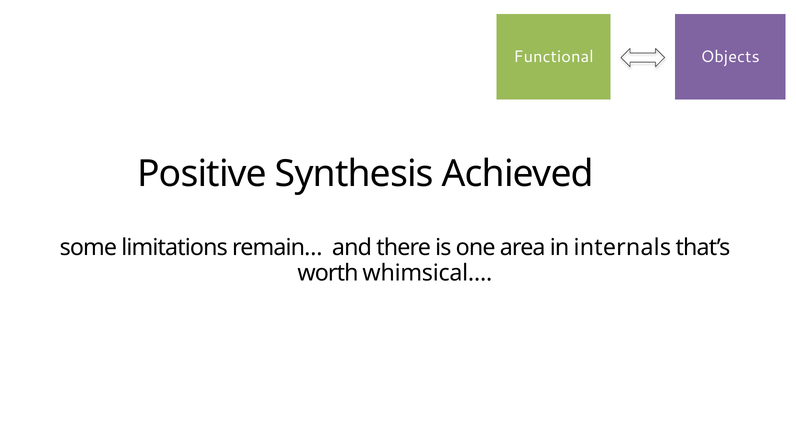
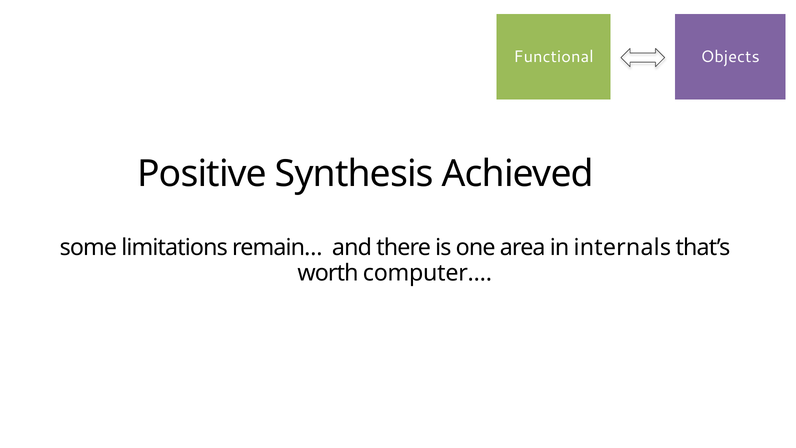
whimsical…: whimsical… -> computer… (427, 273)
